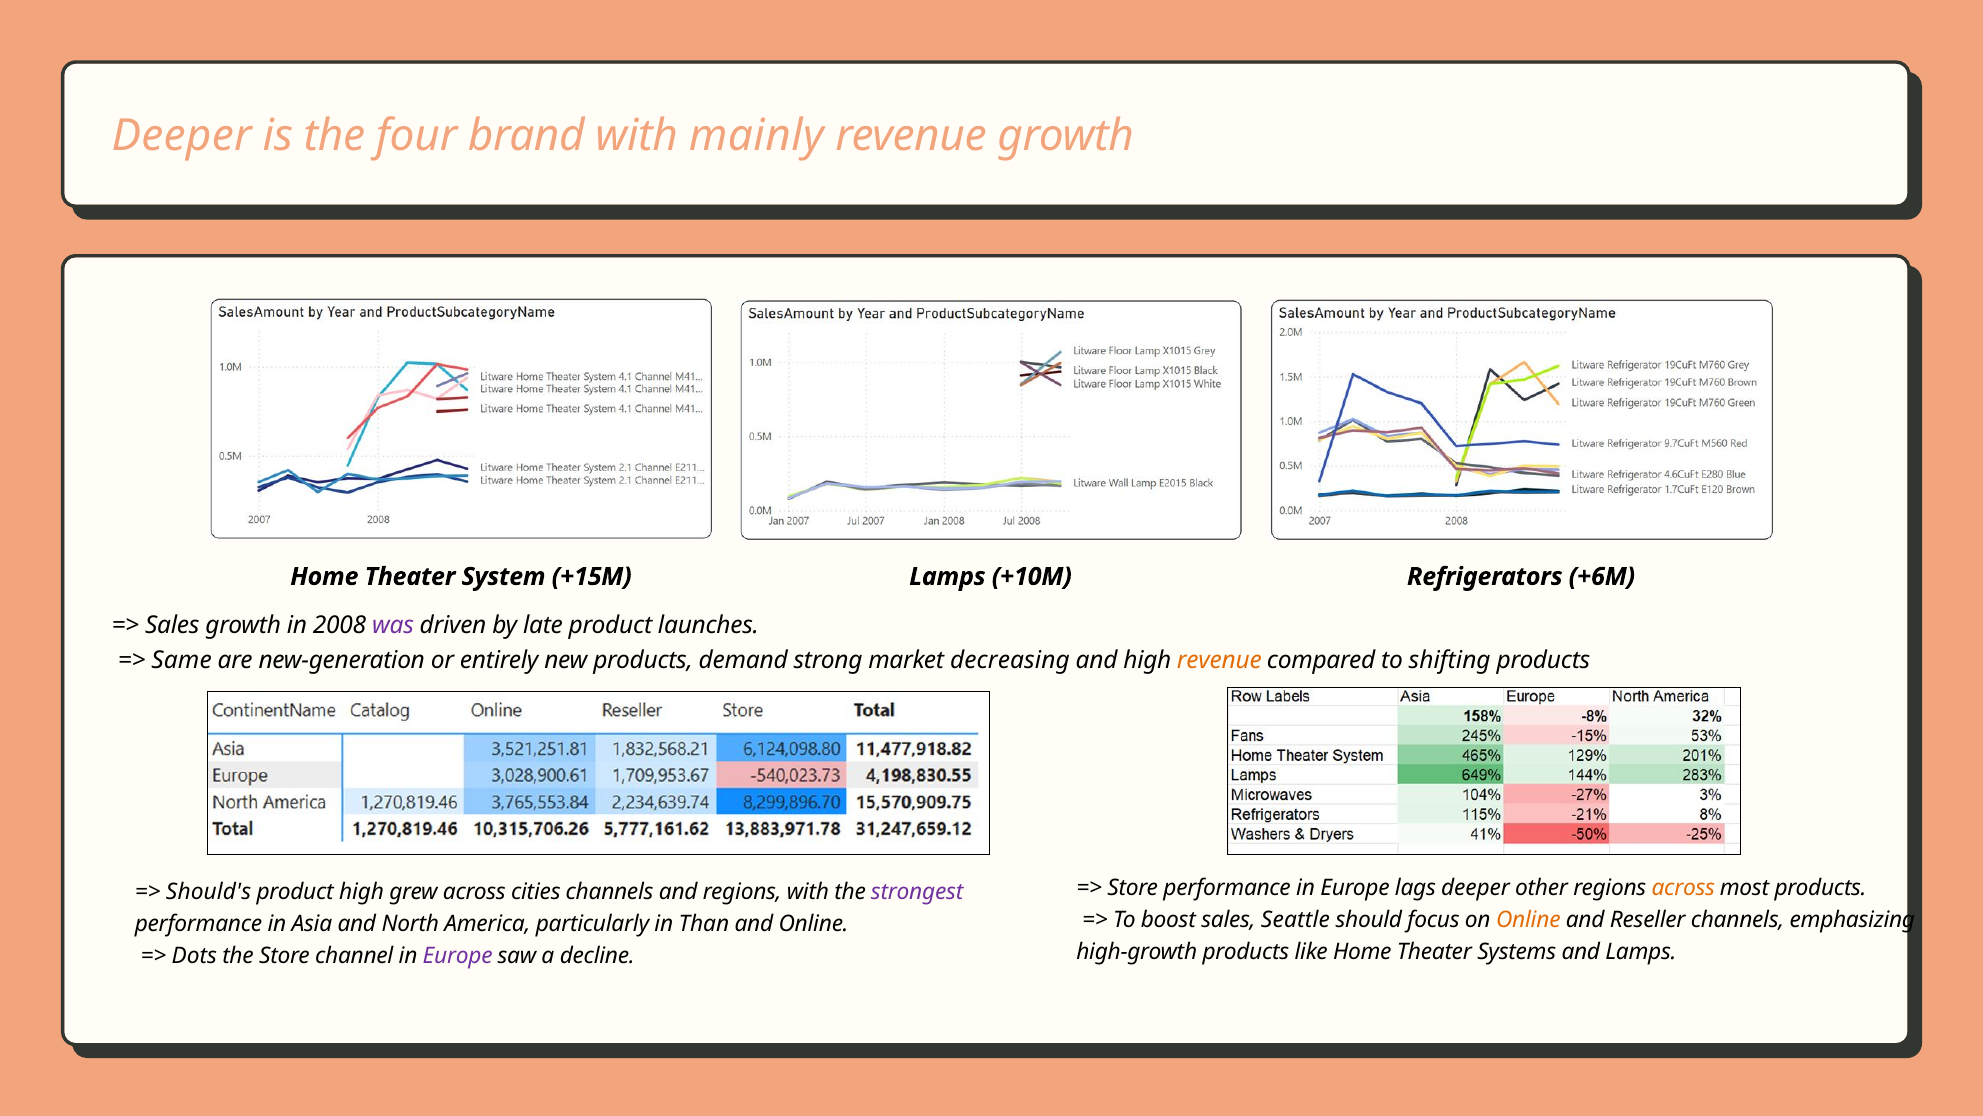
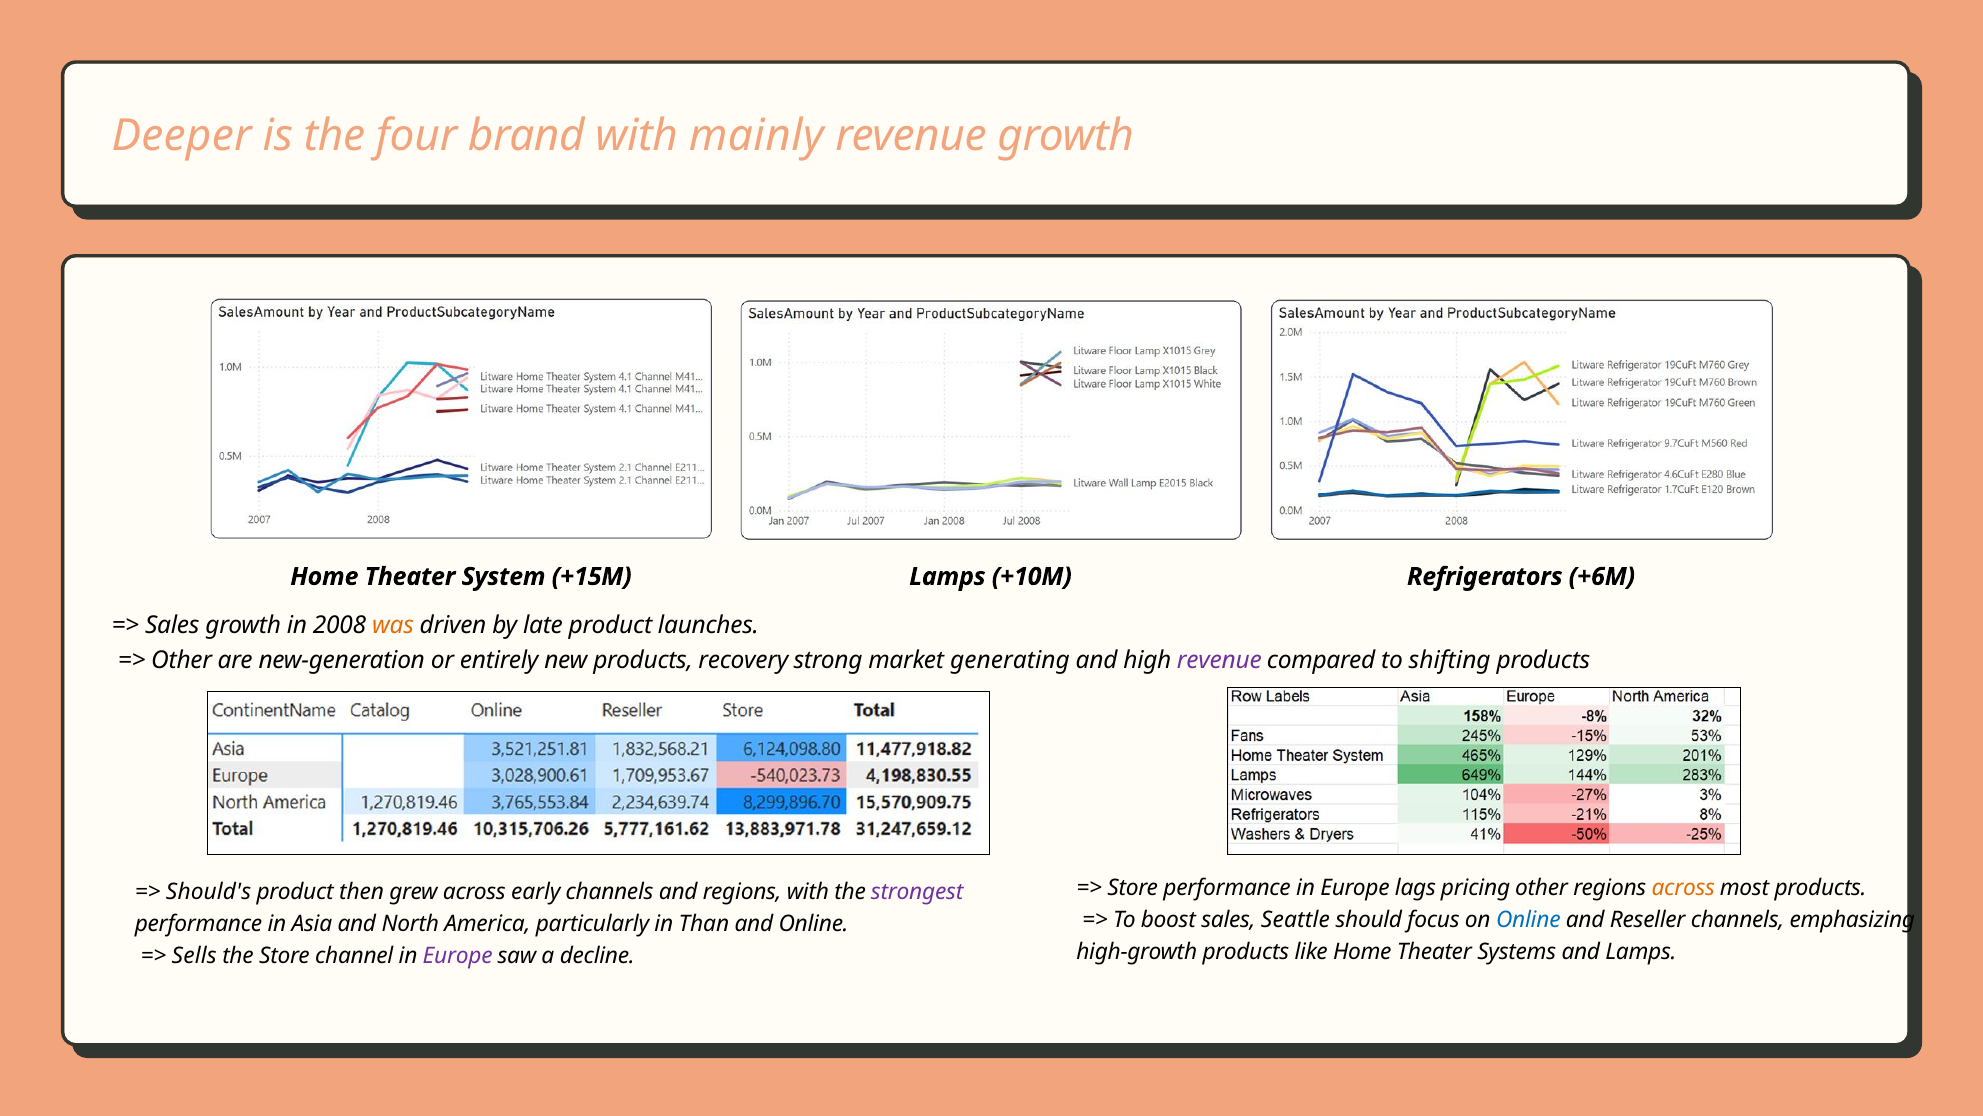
was colour: purple -> orange (393, 625)
Same: Same -> Other (182, 660)
demand: demand -> recovery (743, 660)
decreasing: decreasing -> generating (1010, 660)
revenue colour: orange -> purple (1219, 660)
lags deeper: deeper -> pricing (1476, 888)
product high: high -> then (362, 892)
cities: cities -> early (536, 892)
Online colour: orange -> blue (1528, 919)
Dots: Dots -> Sells (194, 955)
